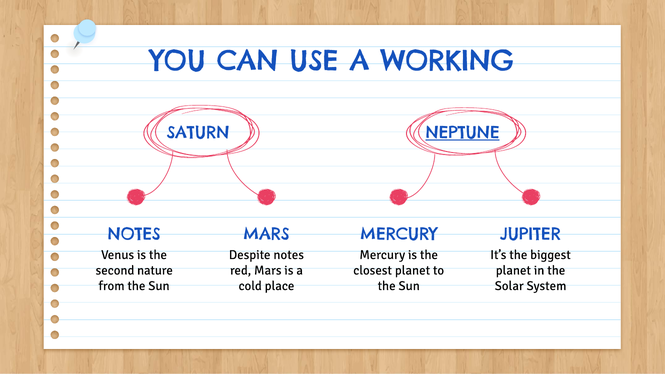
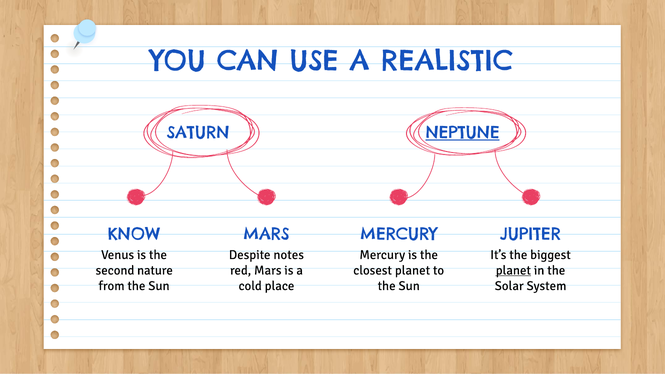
WORKING: WORKING -> REALISTIC (447, 61)
NOTES: NOTES -> KNOW (134, 234)
planet underline: none -> present (513, 270)
